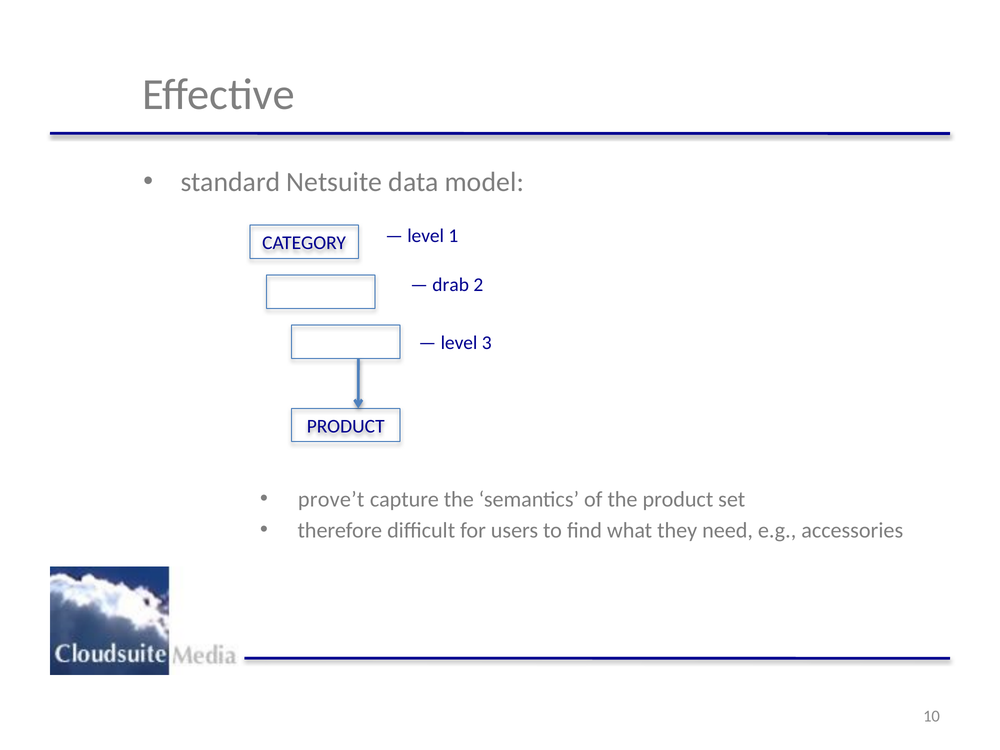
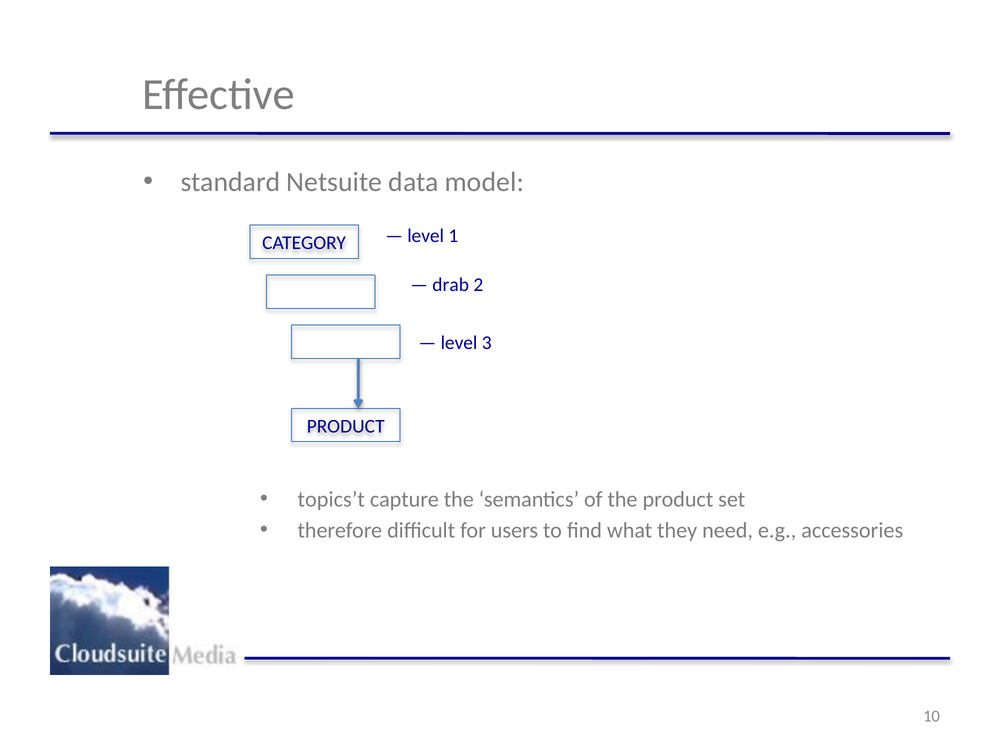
prove’t: prove’t -> topics’t (331, 499)
